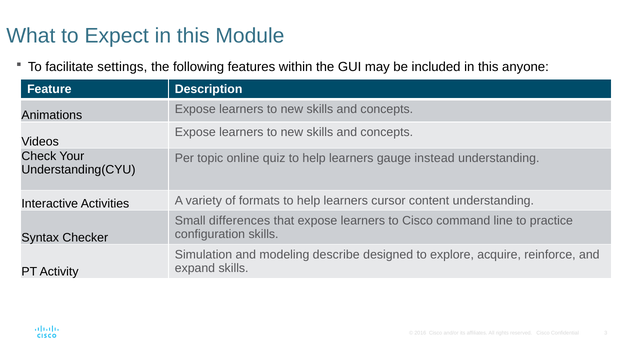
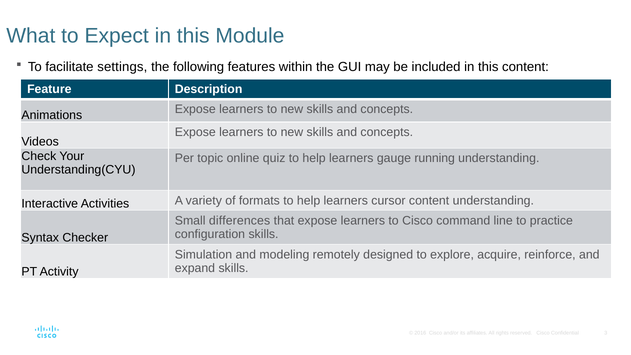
this anyone: anyone -> content (525, 67)
instead: instead -> running (435, 158)
describe: describe -> remotely (336, 254)
